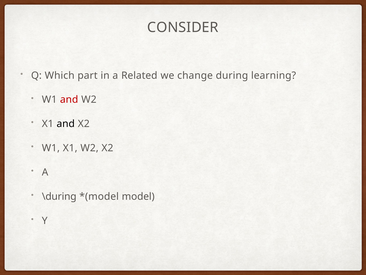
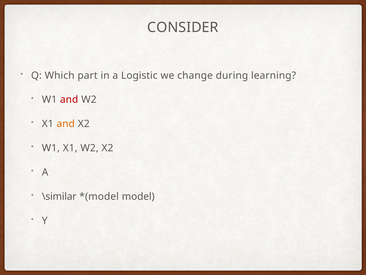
Related: Related -> Logistic (139, 75)
and colour: black -> orange (66, 124)
\during: \during -> \similar (59, 196)
